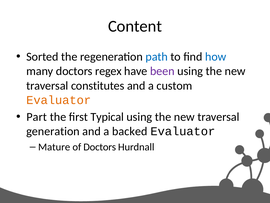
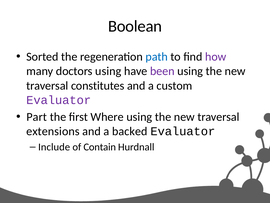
Content: Content -> Boolean (135, 26)
how colour: blue -> purple (216, 57)
doctors regex: regex -> using (108, 71)
Evaluator colour: orange -> purple (59, 100)
Typical: Typical -> Where (107, 117)
generation: generation -> extensions (53, 131)
Mature: Mature -> Include (54, 147)
of Doctors: Doctors -> Contain (100, 147)
